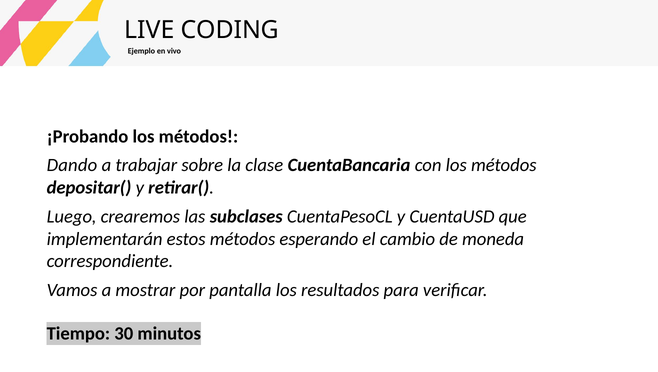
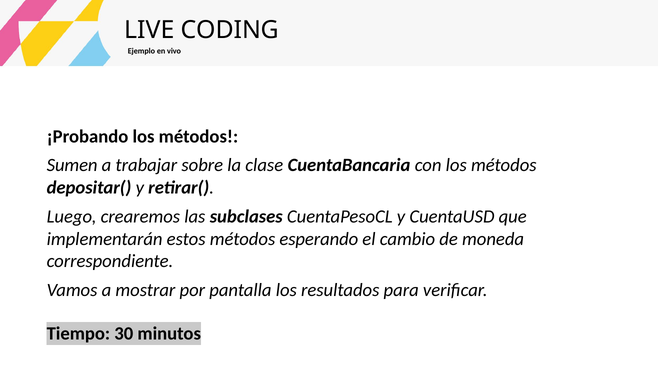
Dando: Dando -> Sumen (72, 165)
